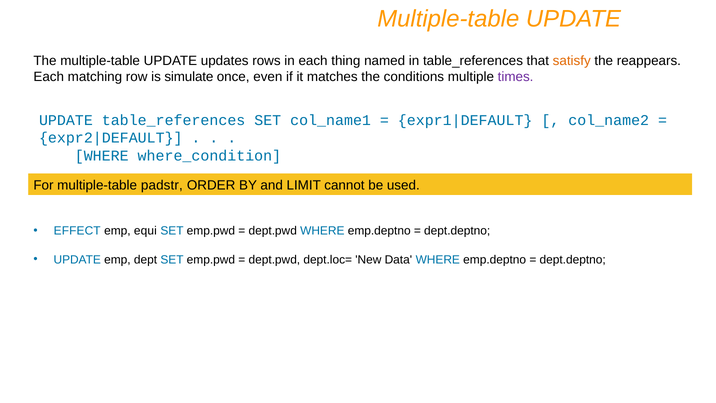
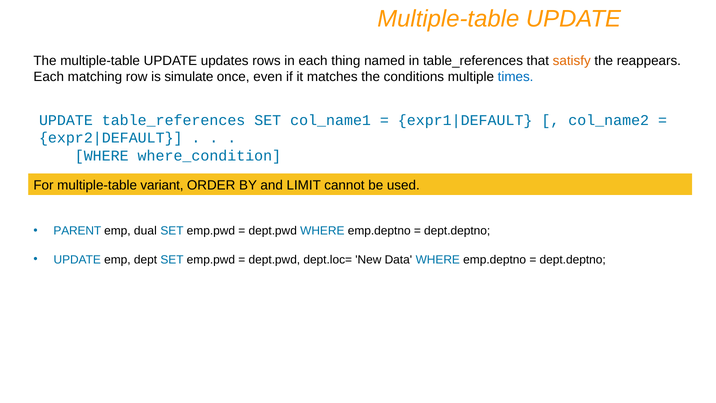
times colour: purple -> blue (516, 77)
padstr: padstr -> variant (162, 185)
EFFECT: EFFECT -> PARENT (77, 231)
equi: equi -> dual (145, 231)
